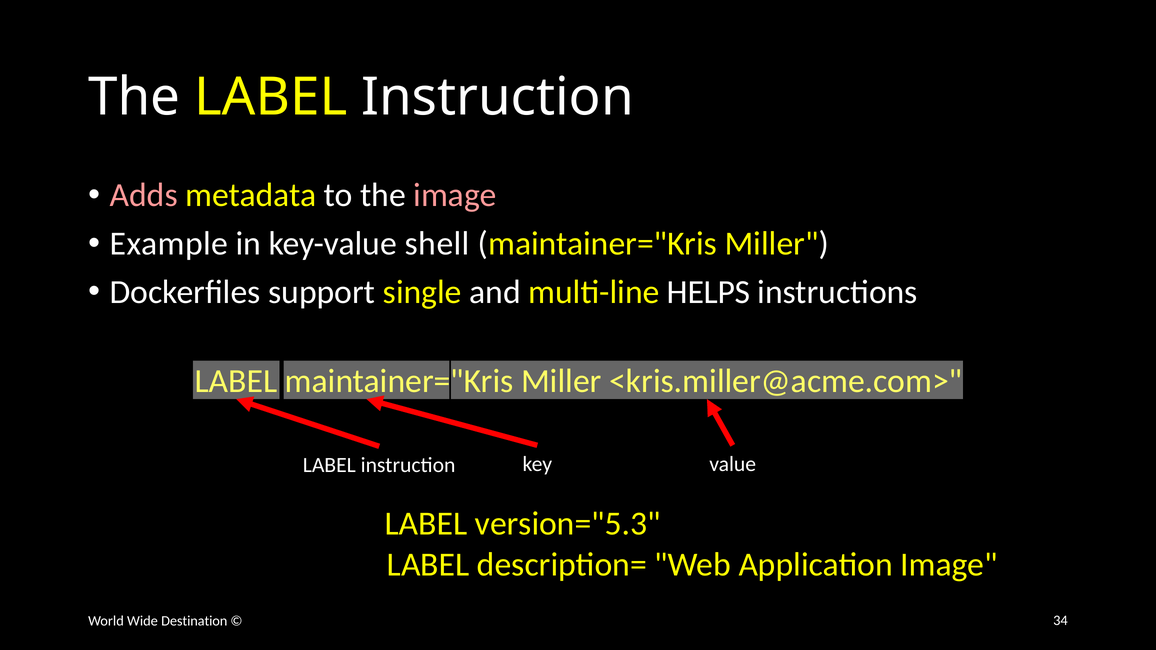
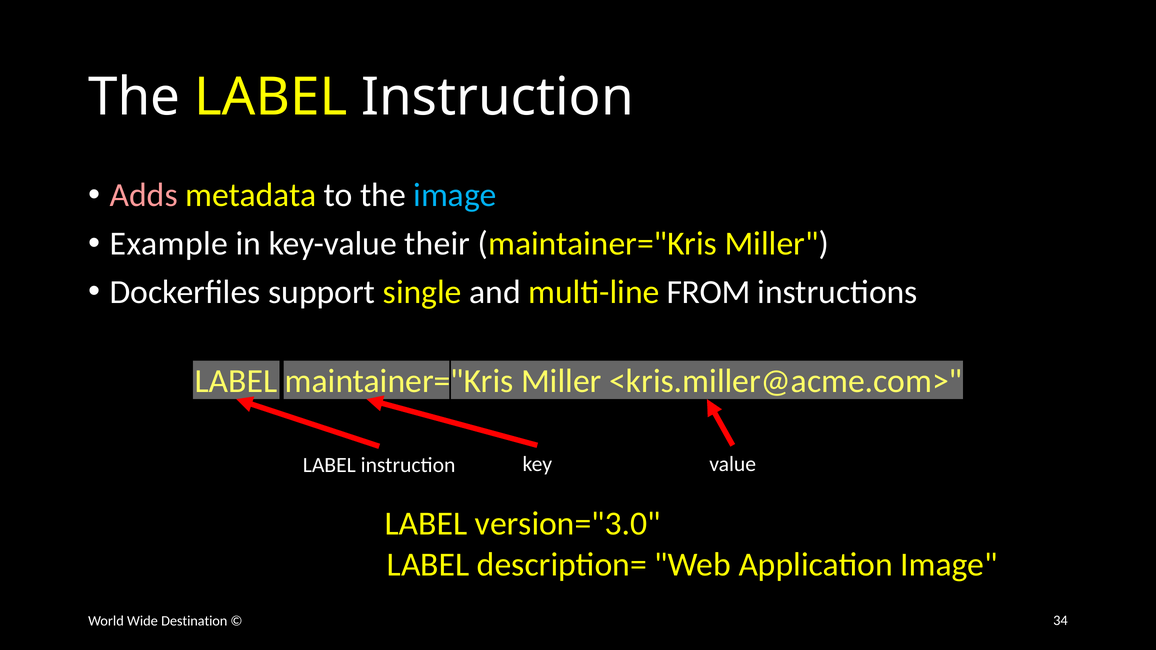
image colour: pink -> light blue (455, 195)
shell: shell -> their (437, 244)
HELPS: HELPS -> FROM (709, 292)
version="5.3: version="5.3 -> version="3.0 (568, 524)
